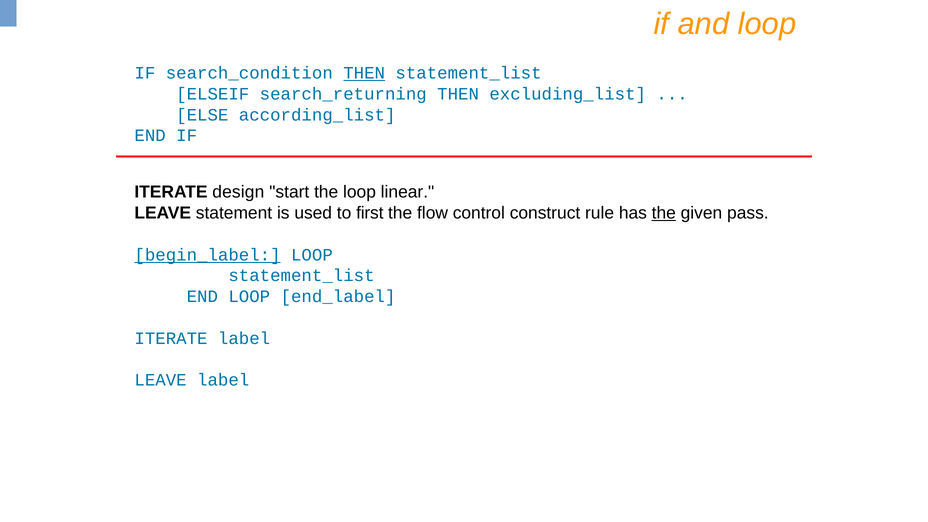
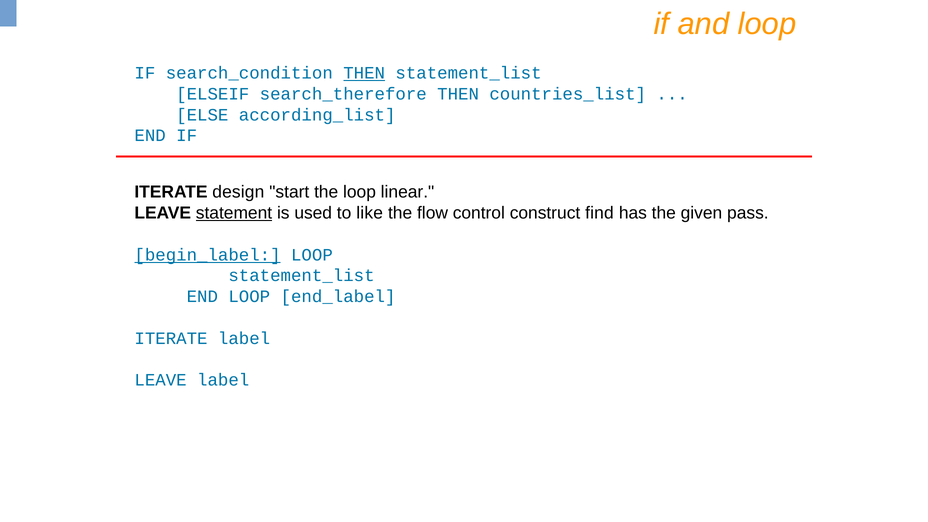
search_returning: search_returning -> search_therefore (343, 94)
excluding_list: excluding_list -> countries_list (568, 94)
statement underline: none -> present (234, 213)
first: first -> like (370, 213)
rule: rule -> find (599, 213)
the underline: present -> none (664, 213)
